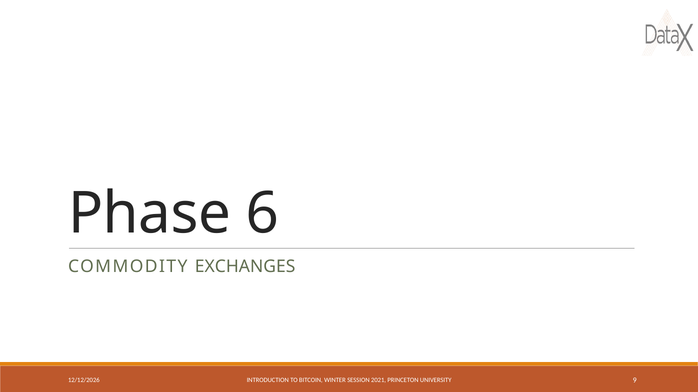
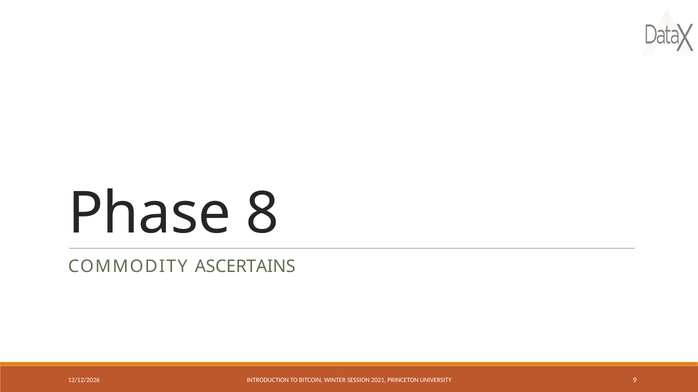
6: 6 -> 8 (262, 214)
EXCHANGES: EXCHANGES -> ASCERTAINS (245, 267)
